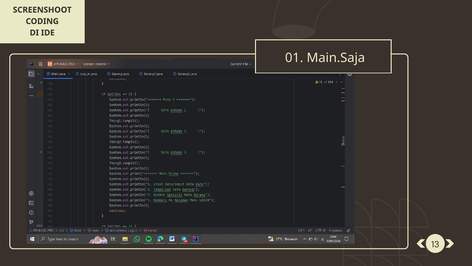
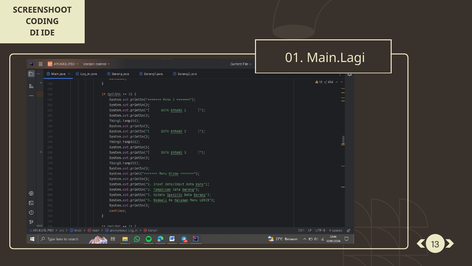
Main.Saja: Main.Saja -> Main.Lagi (336, 58)
